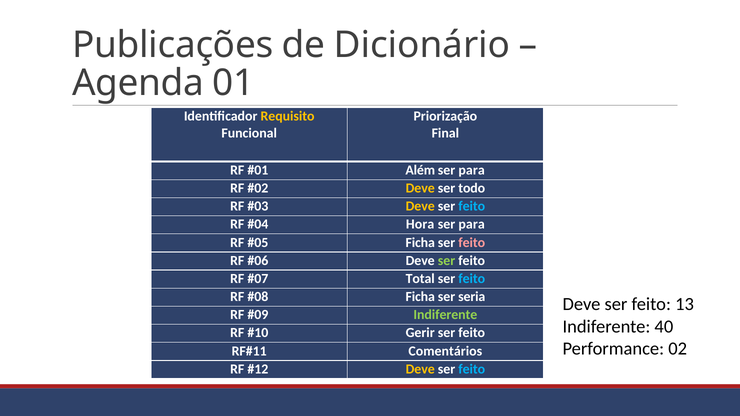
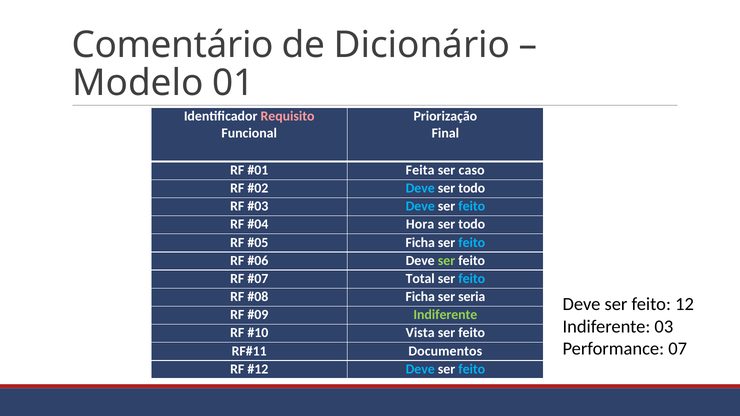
Publicações: Publicações -> Comentário (173, 45)
Agenda: Agenda -> Modelo (138, 83)
Requisito colour: yellow -> pink (288, 116)
Além: Além -> Feita (420, 170)
para: para -> caso (472, 170)
Deve colour: yellow -> light blue (420, 188)
Deve colour: yellow -> light blue (420, 206)
para: para -> todo (472, 225)
feito colour: pink -> light blue (472, 243)
13: 13 -> 12 (685, 304)
40: 40 -> 03 (664, 327)
Gerir: Gerir -> Vista (420, 333)
02: 02 -> 07 (678, 349)
Comentários: Comentários -> Documentos (445, 351)
Deve colour: yellow -> light blue (420, 369)
